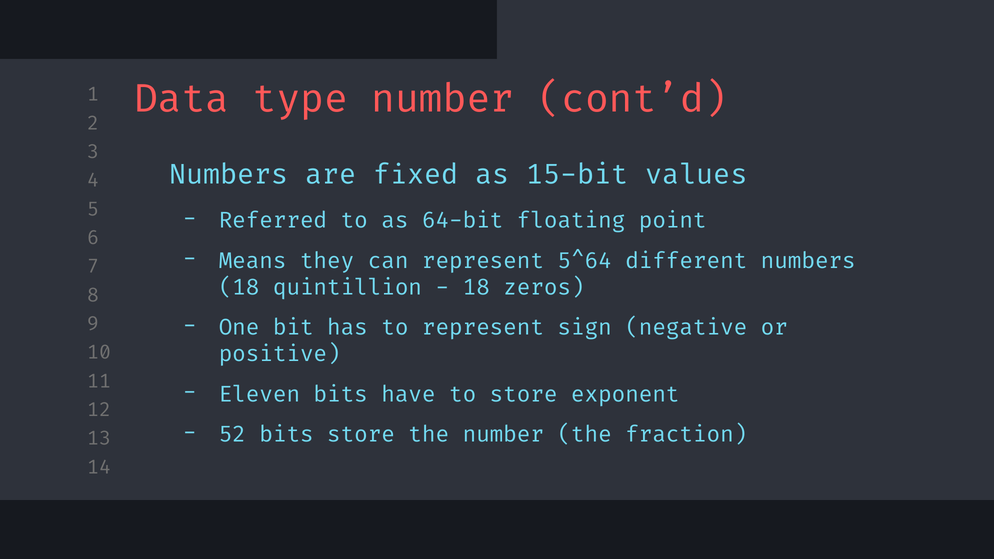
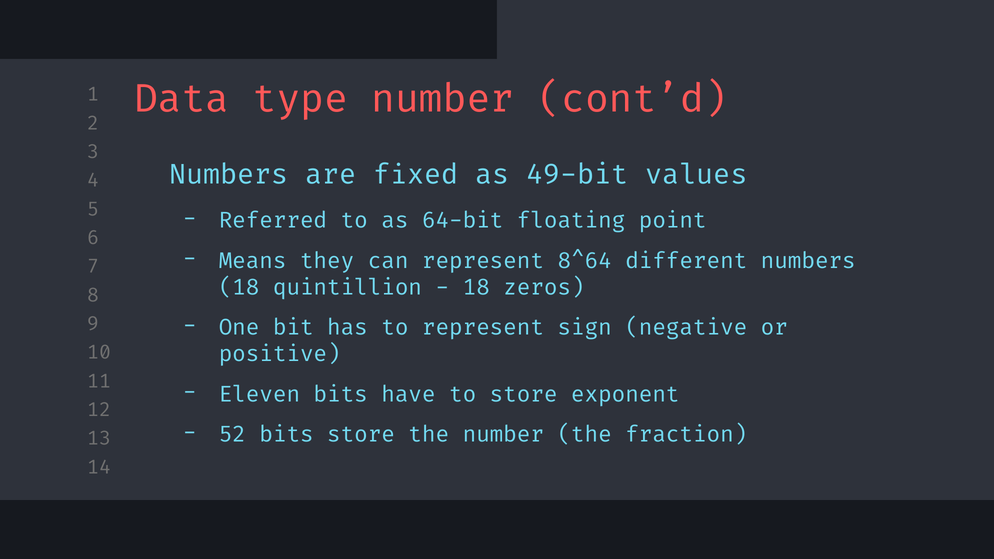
15-bit: 15-bit -> 49-bit (577, 175)
5^64: 5^64 -> 8^64 (585, 261)
